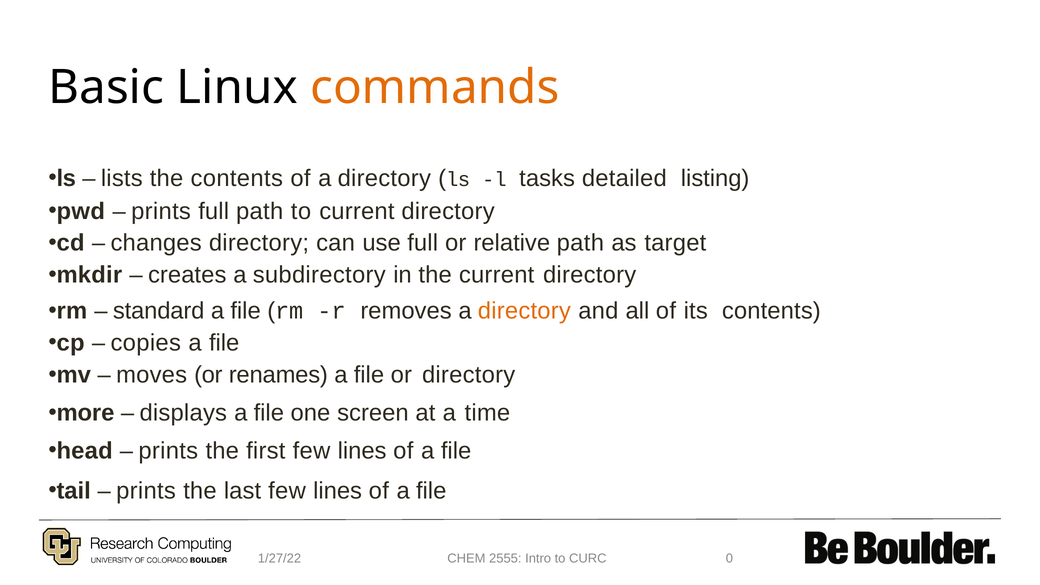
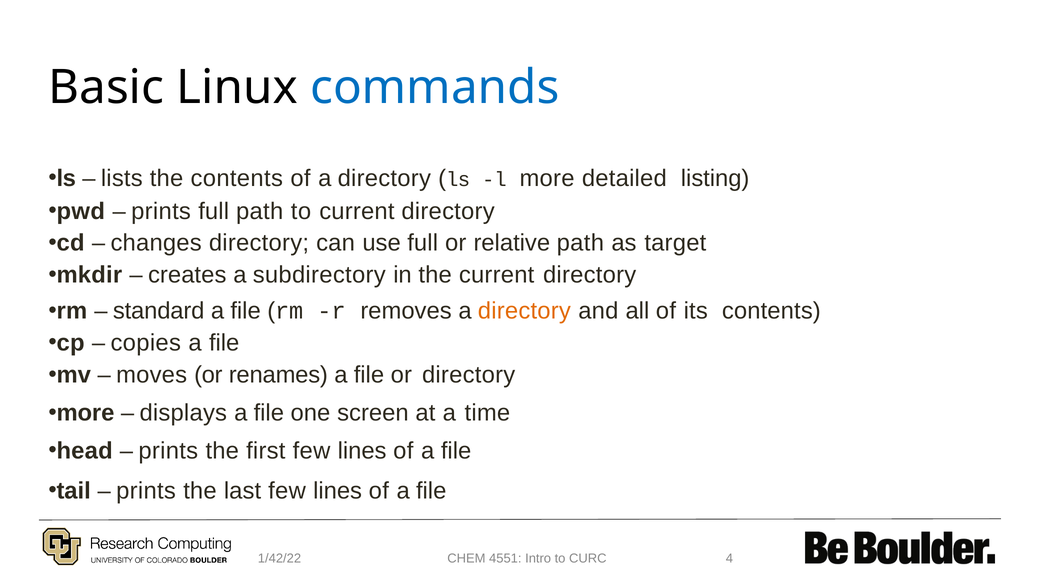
commands colour: orange -> blue (435, 87)
l tasks: tasks -> more (547, 178)
1/27/22: 1/27/22 -> 1/42/22 (280, 559)
2555: 2555 -> 4551 (505, 559)
0: 0 -> 4 (729, 559)
